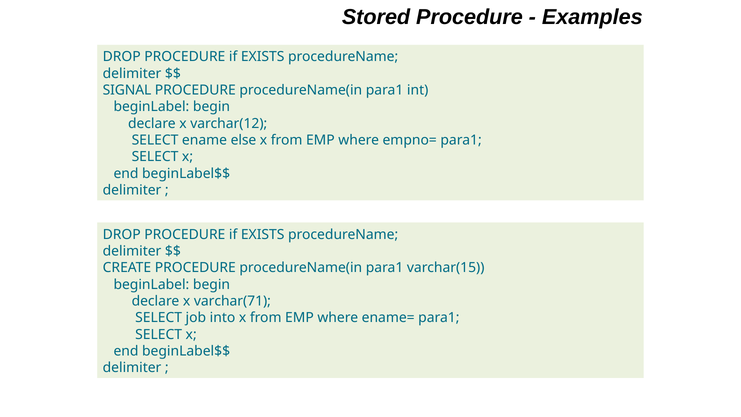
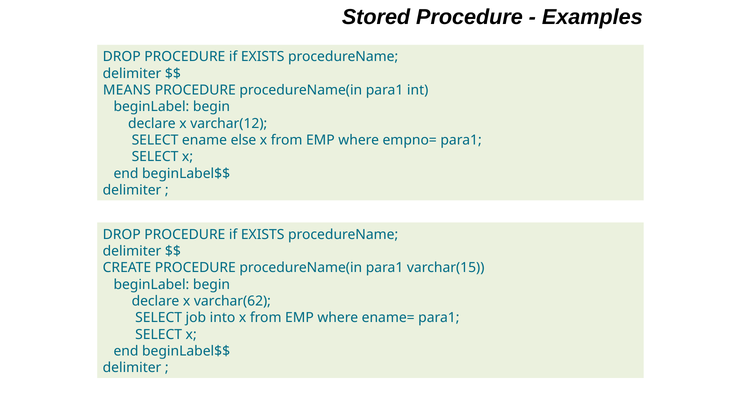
SIGNAL: SIGNAL -> MEANS (127, 90)
varchar(71: varchar(71 -> varchar(62 (232, 301)
